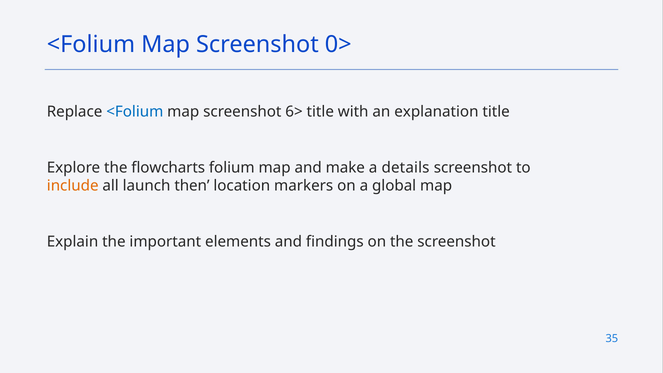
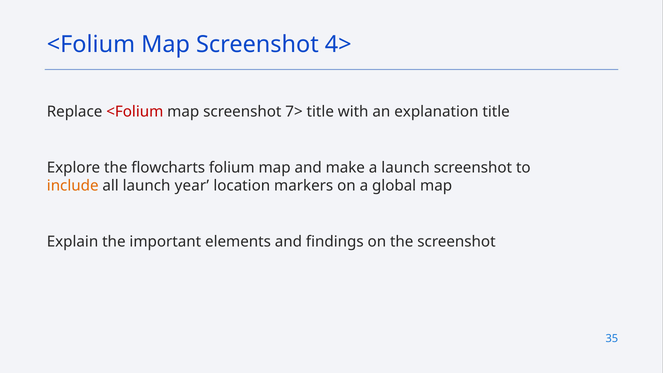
0>: 0> -> 4> (338, 44)
<Folium colour: blue -> red (135, 112)
6>: 6> -> 7> (294, 112)
a details: details -> launch (406, 168)
then: then -> year (192, 186)
